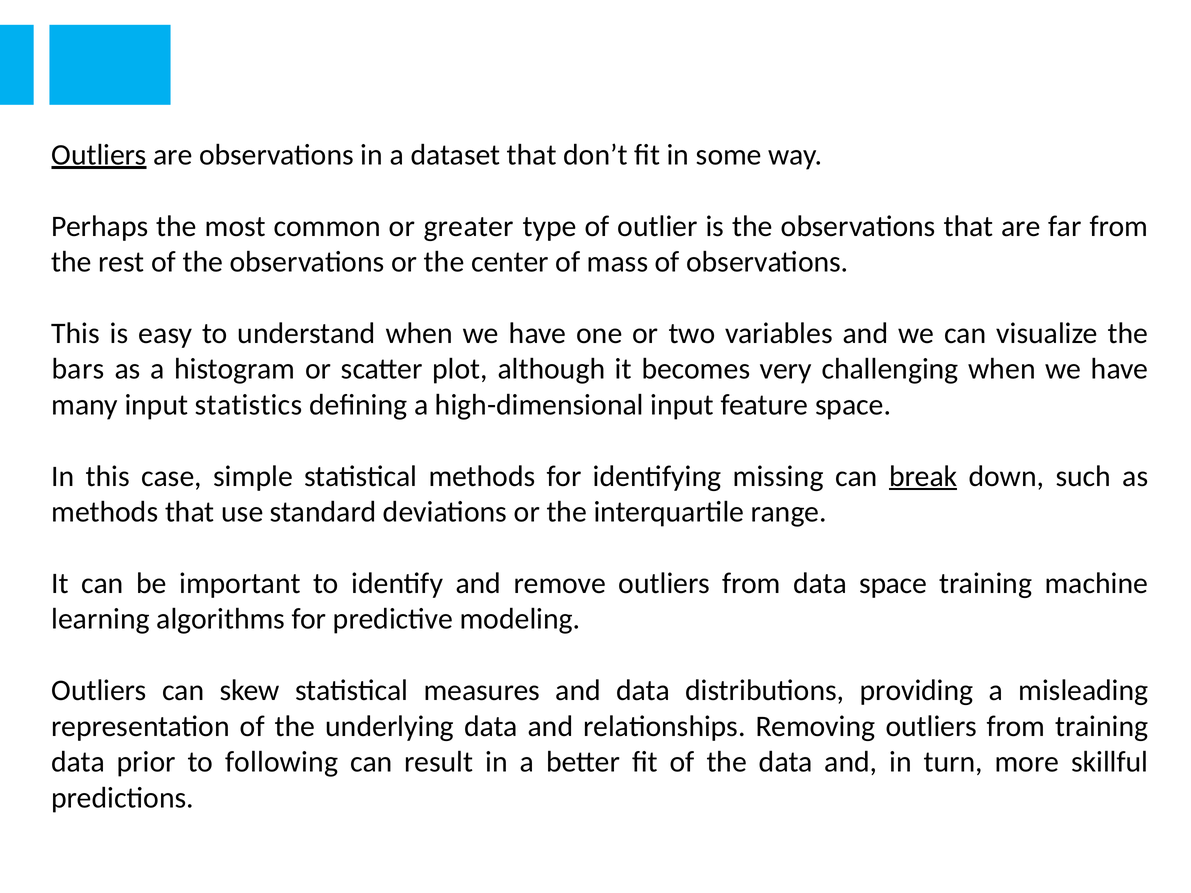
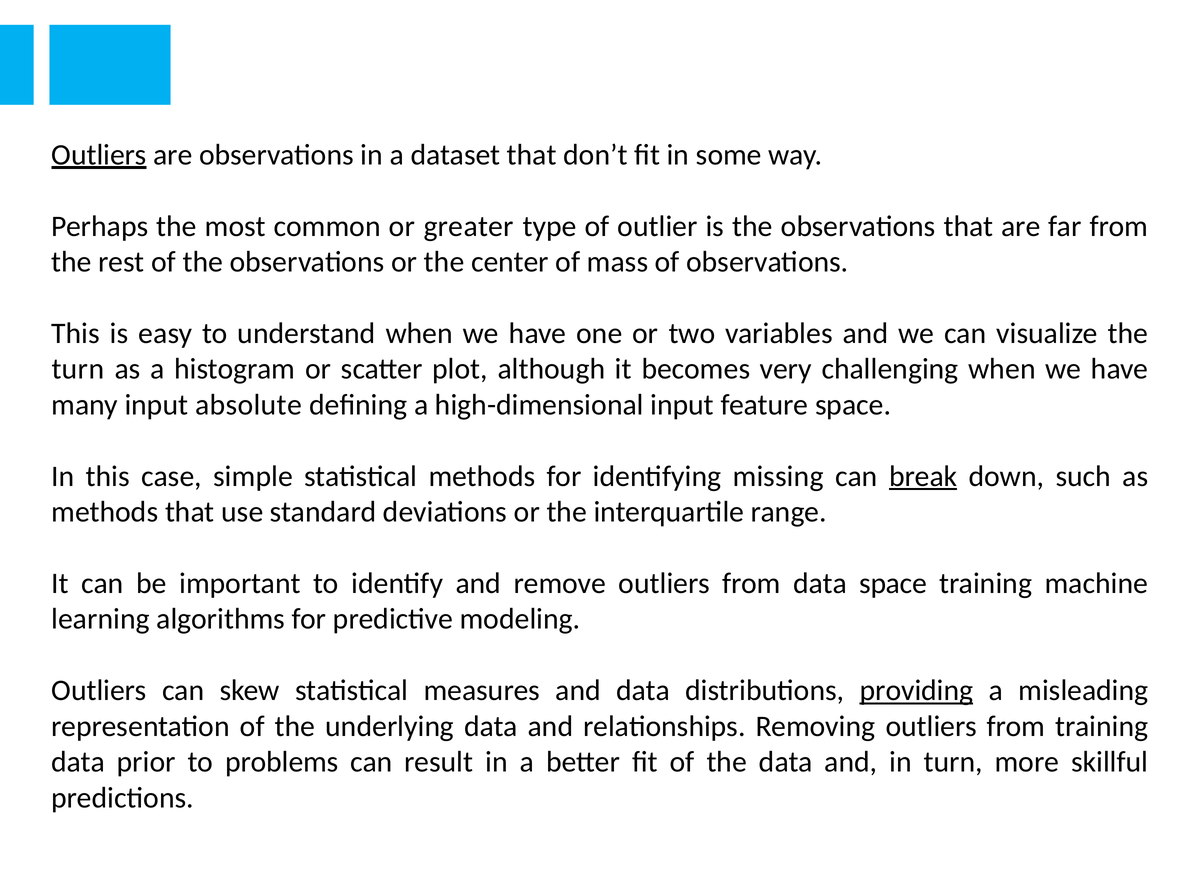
bars: bars -> turn (78, 369)
statistics: statistics -> absolute (249, 405)
providing underline: none -> present (916, 691)
following: following -> problems (282, 762)
